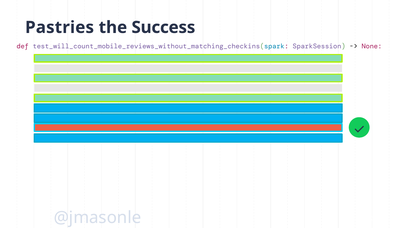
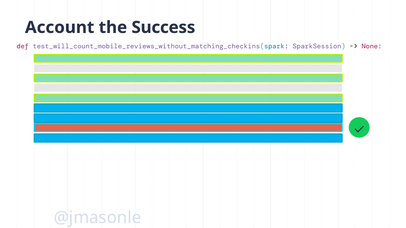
Pastries: Pastries -> Account (60, 27)
